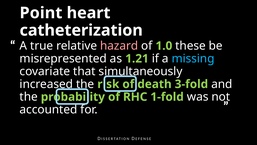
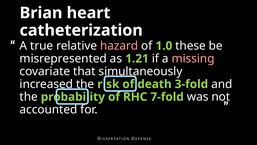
Point: Point -> Brian (41, 13)
missing colour: light blue -> pink (193, 58)
1-fold: 1-fold -> 7-fold (167, 97)
